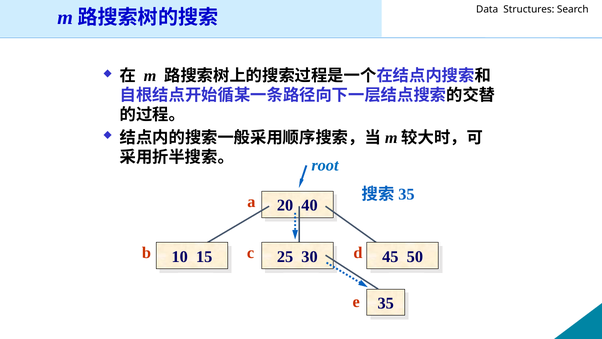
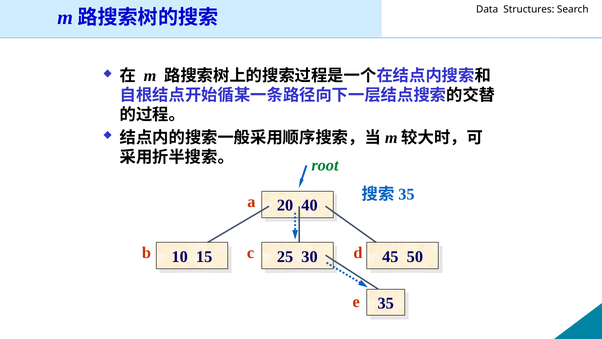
root colour: blue -> green (325, 165)
